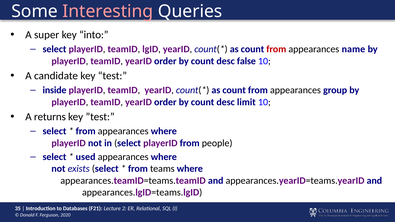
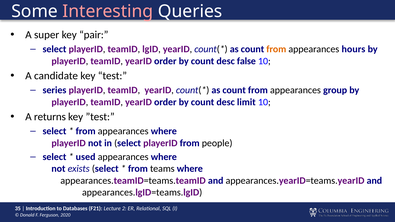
into: into -> pair (94, 35)
from colour: red -> orange (276, 49)
name: name -> hours (353, 49)
inside: inside -> series (54, 90)
